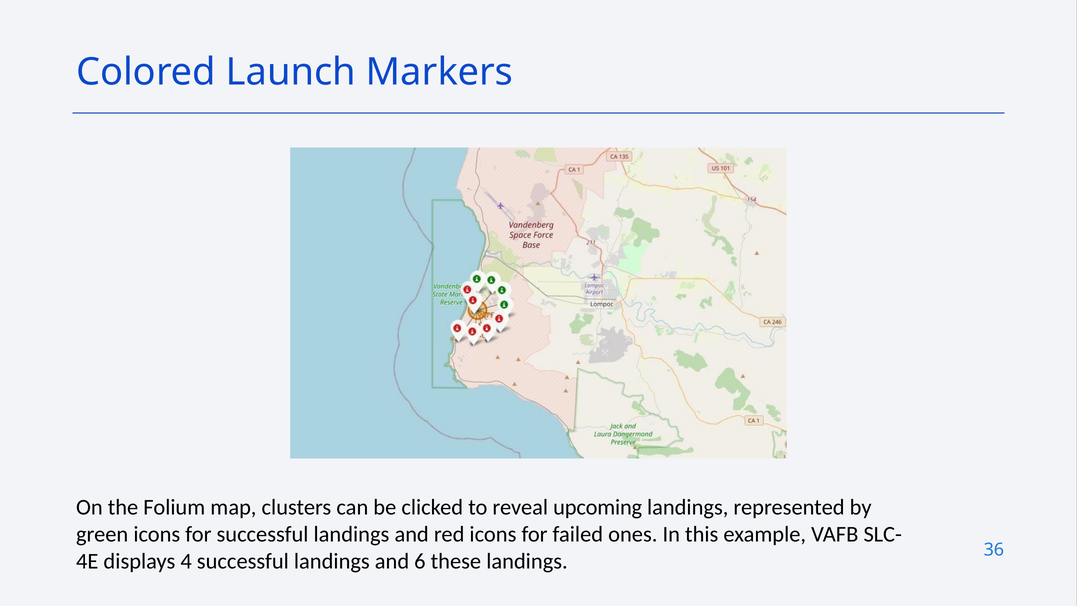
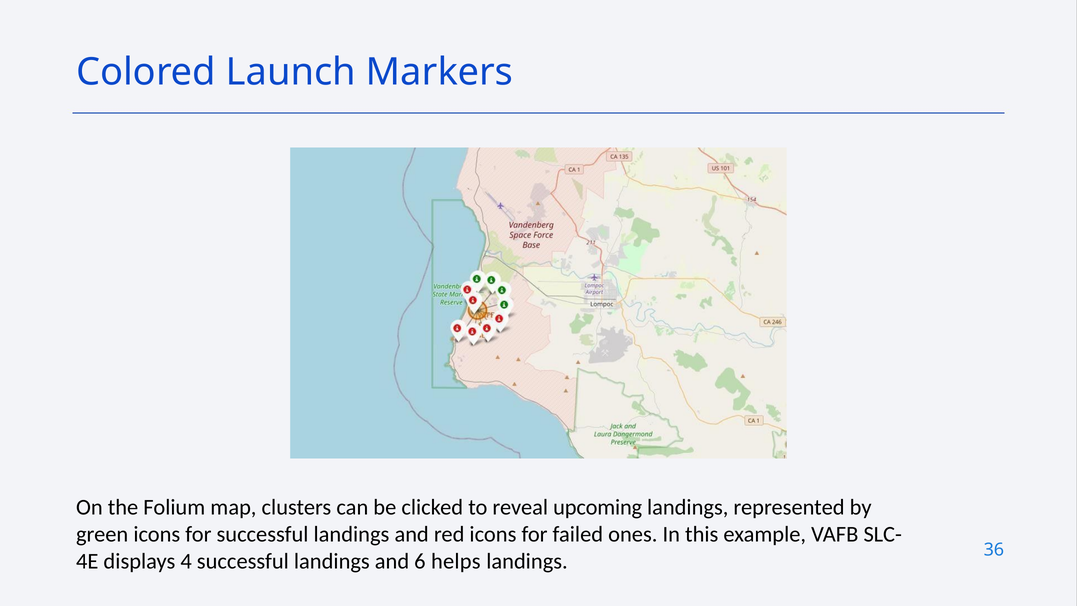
these: these -> helps (456, 561)
